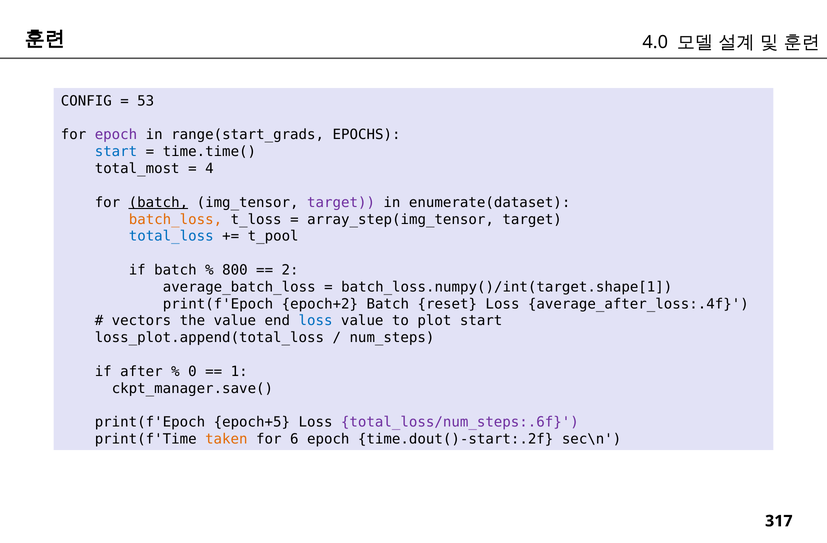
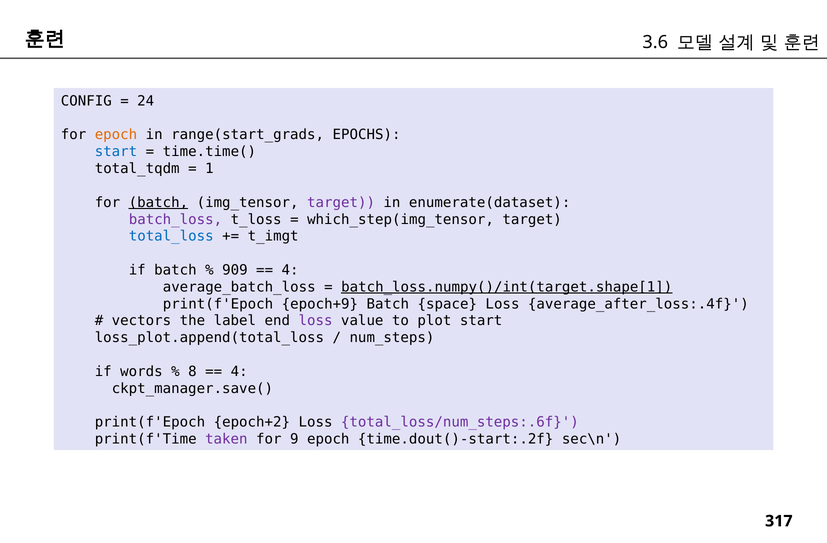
4.0: 4.0 -> 3.6 (655, 42)
53: 53 -> 24 (146, 101)
epoch colour: purple -> orange (116, 135)
total_most: total_most -> total_tqdm (137, 169)
4: 4 -> 1 (209, 169)
batch_loss colour: orange -> purple (175, 219)
array_step(img_tensor: array_step(img_tensor -> which_step(img_tensor (401, 219)
t_pool: t_pool -> t_imgt (273, 236)
800: 800 -> 909 (235, 270)
2: 2 -> 4 (290, 270)
batch_loss.numpy()/int(target.shape[1 underline: none -> present (507, 287)
epoch+2: epoch+2 -> epoch+9 (320, 304)
reset: reset -> space (447, 304)
the value: value -> label (235, 321)
loss colour: blue -> purple (316, 321)
after: after -> words (141, 372)
0: 0 -> 8 (192, 372)
1: 1 -> 4 (239, 372)
epoch+5: epoch+5 -> epoch+2 (252, 422)
taken colour: orange -> purple (226, 439)
6: 6 -> 9 (294, 439)
